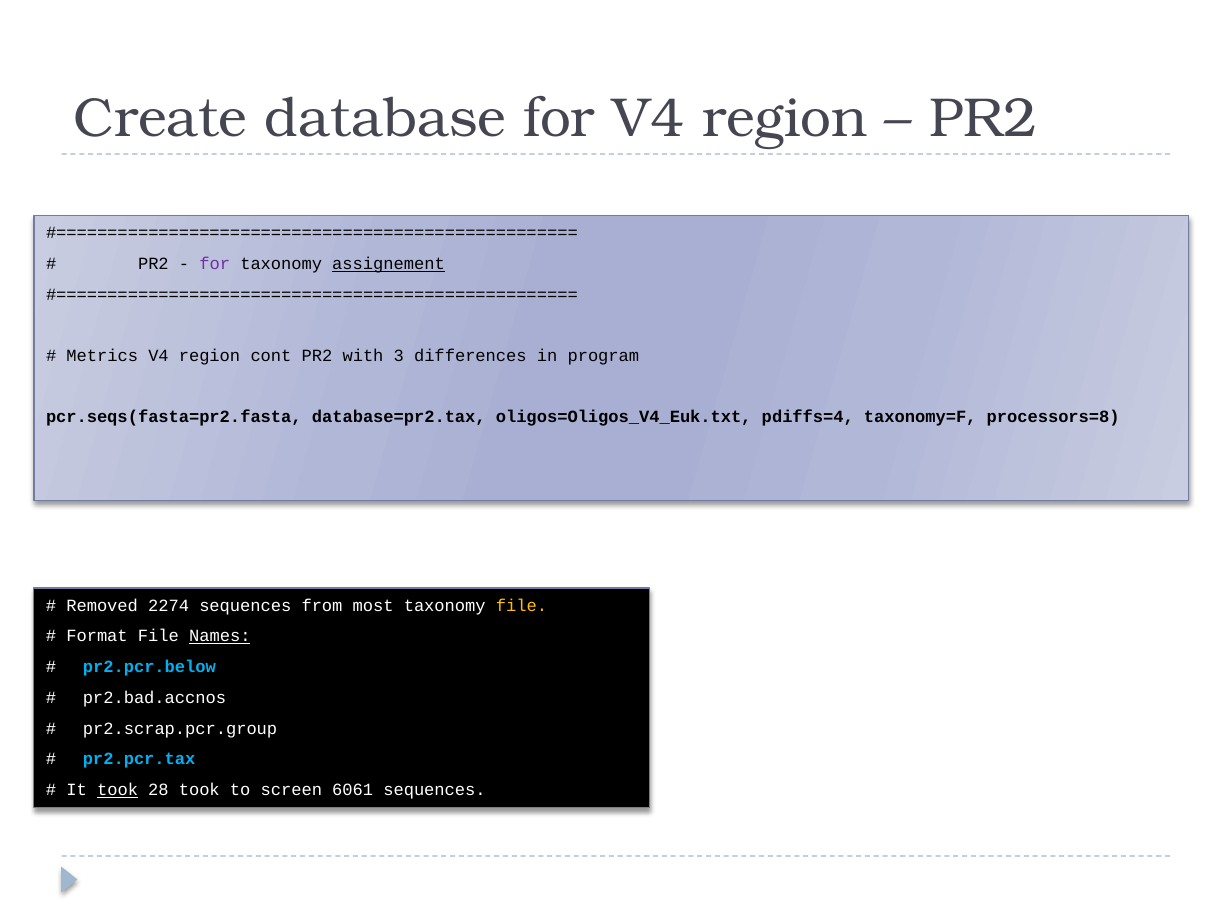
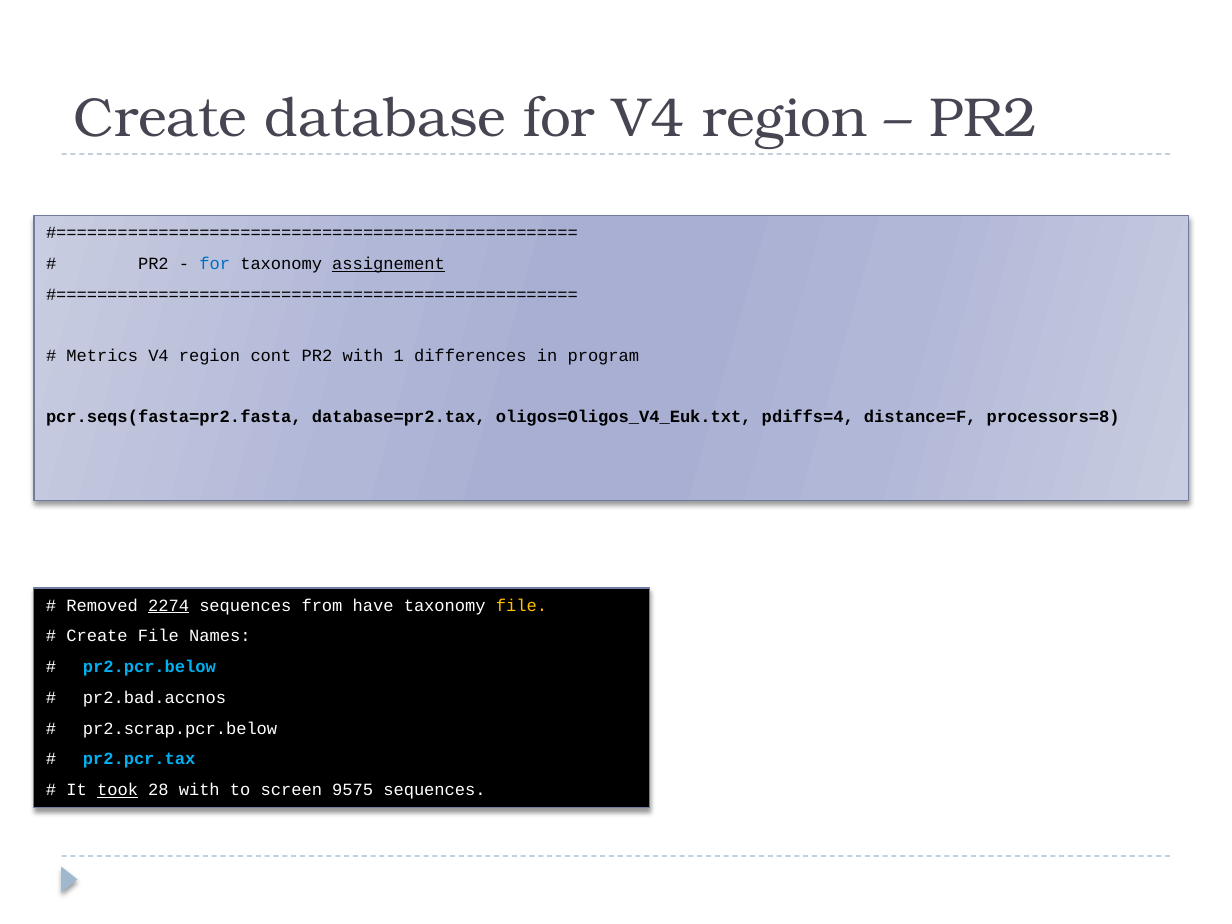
for colour: purple -> blue (215, 264)
3: 3 -> 1 (399, 356)
taxonomy=F: taxonomy=F -> distance=F (920, 417)
2274 underline: none -> present (169, 606)
most: most -> have (373, 606)
Format: Format -> Create (97, 636)
Names underline: present -> none (220, 636)
pr2.scrap.pcr.group: pr2.scrap.pcr.group -> pr2.scrap.pcr.below (180, 728)
28 took: took -> with (199, 790)
6061: 6061 -> 9575 (353, 790)
